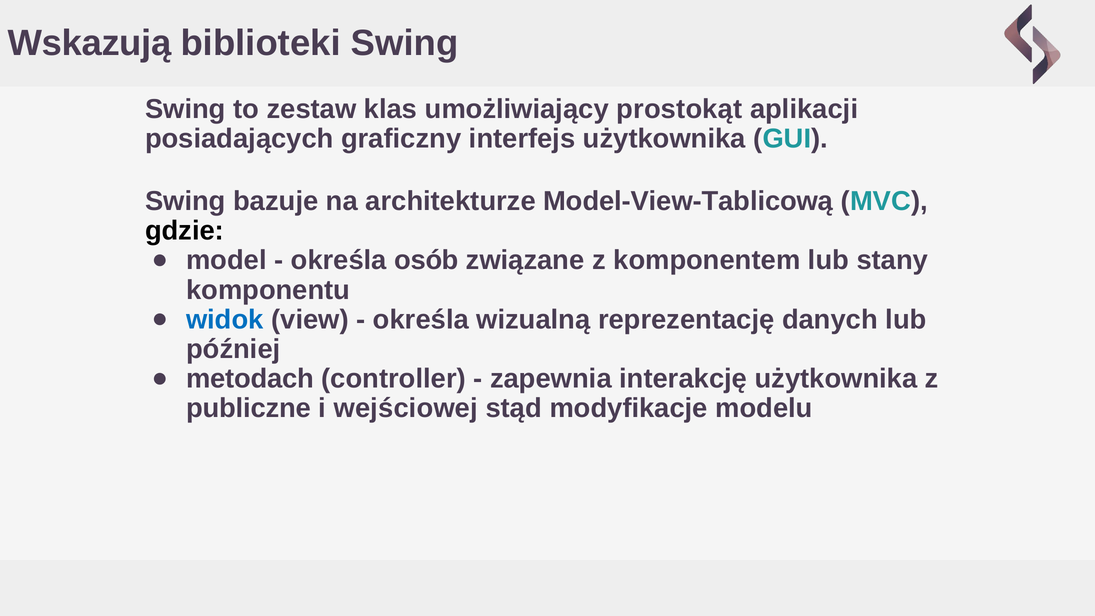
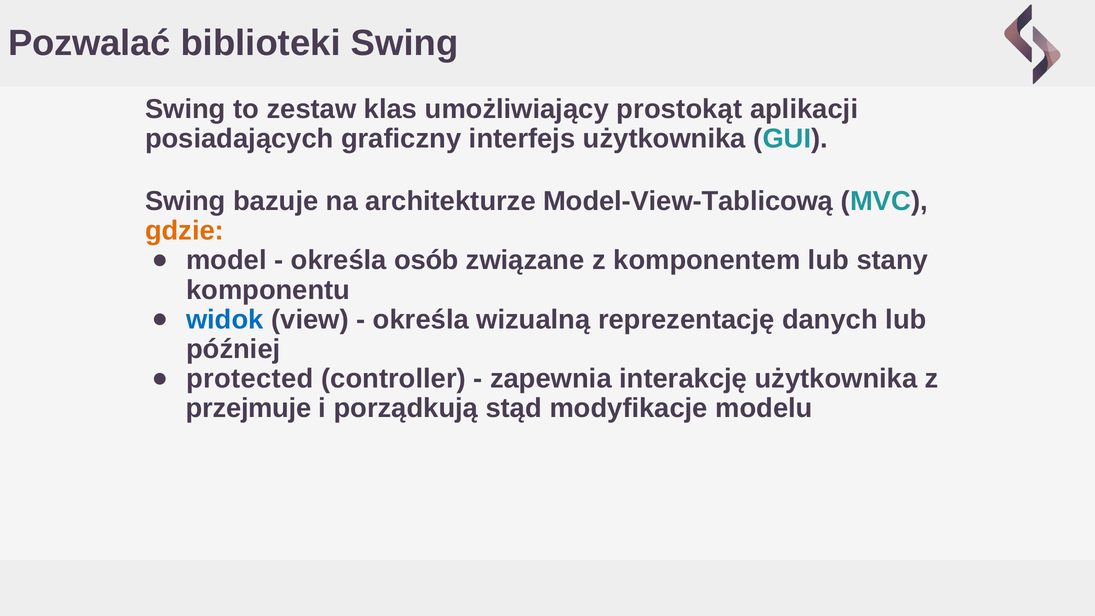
Wskazują: Wskazują -> Pozwalać (89, 43)
gdzie colour: black -> orange (185, 231)
metodach: metodach -> protected (250, 379)
publiczne: publiczne -> przejmuje (249, 408)
wejściowej: wejściowej -> porządkują (406, 408)
